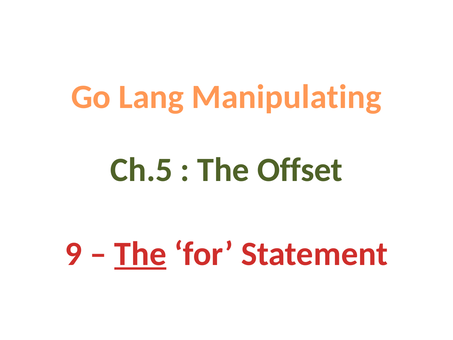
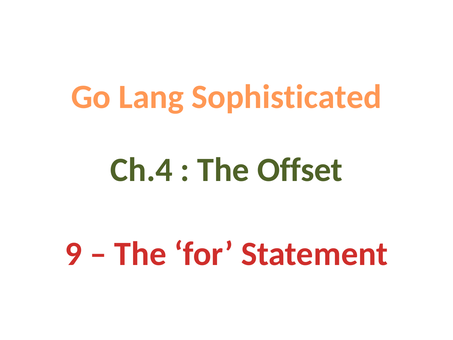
Manipulating: Manipulating -> Sophisticated (287, 97)
Ch.5: Ch.5 -> Ch.4 (141, 170)
The underline: present -> none (140, 254)
